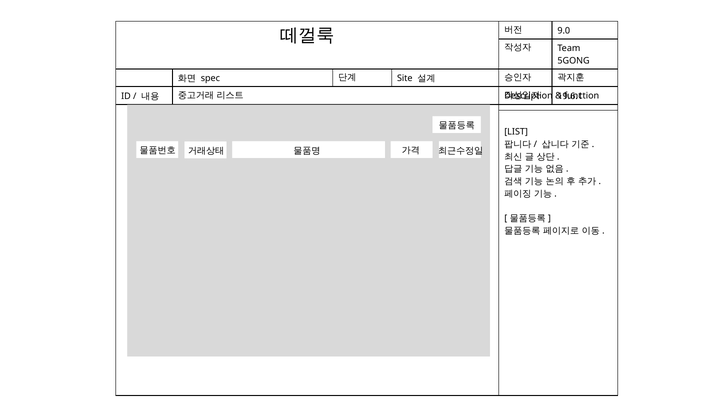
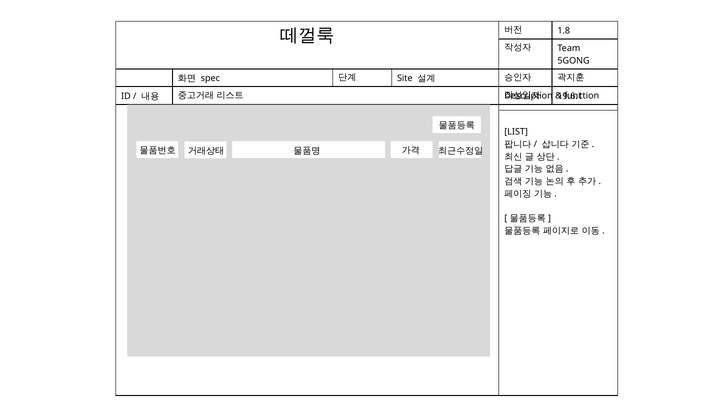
9.0: 9.0 -> 1.8 (564, 31)
